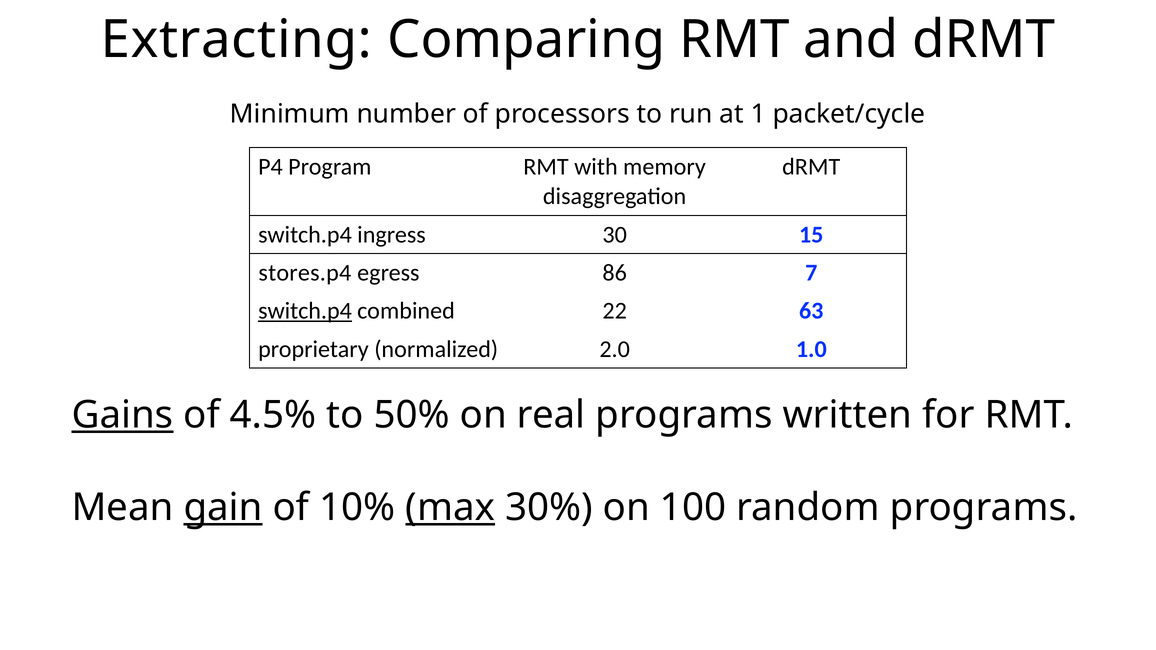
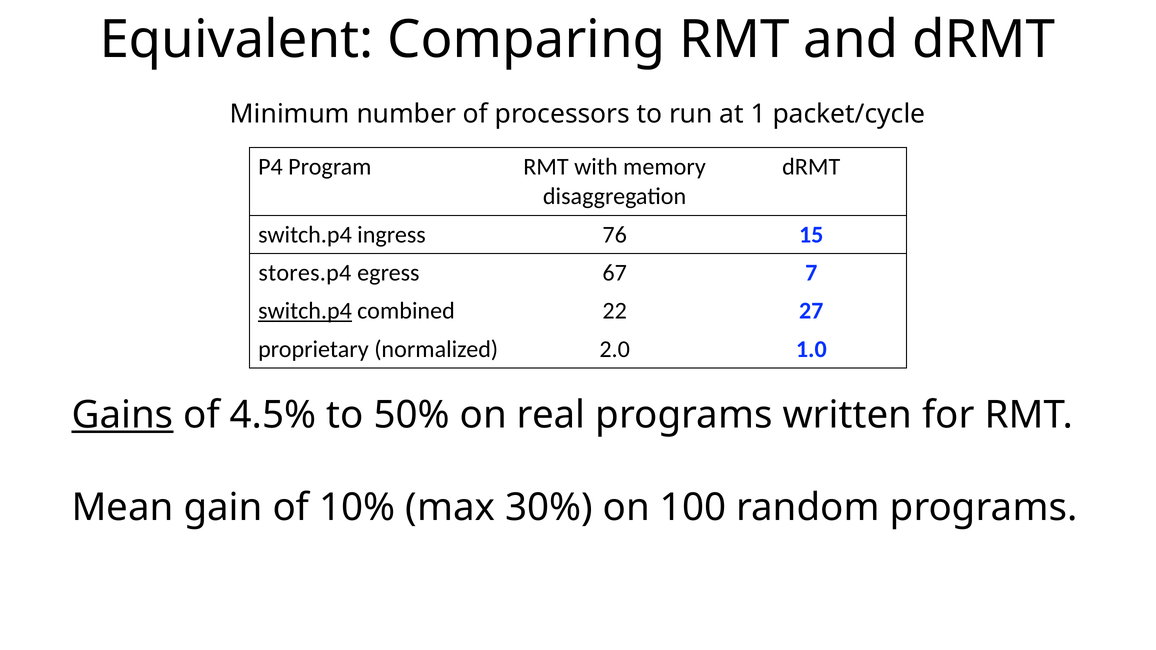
Extracting: Extracting -> Equivalent (237, 40)
30: 30 -> 76 (615, 235)
86: 86 -> 67 (615, 273)
63: 63 -> 27 (811, 311)
gain underline: present -> none (223, 508)
max underline: present -> none (450, 508)
